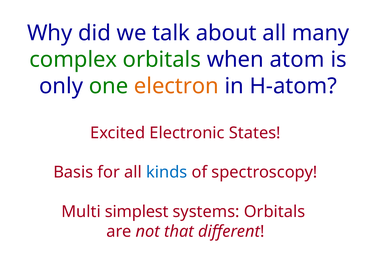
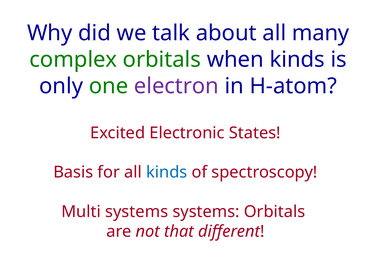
when atom: atom -> kinds (297, 60)
electron colour: orange -> purple (176, 86)
Multi simplest: simplest -> systems (137, 212)
